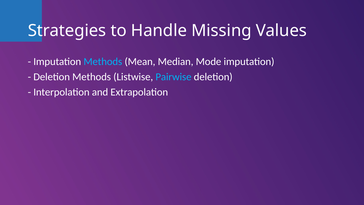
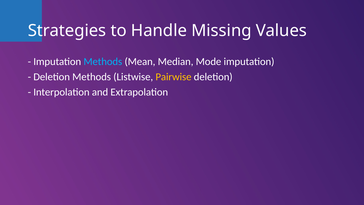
Pairwise colour: light blue -> yellow (173, 77)
